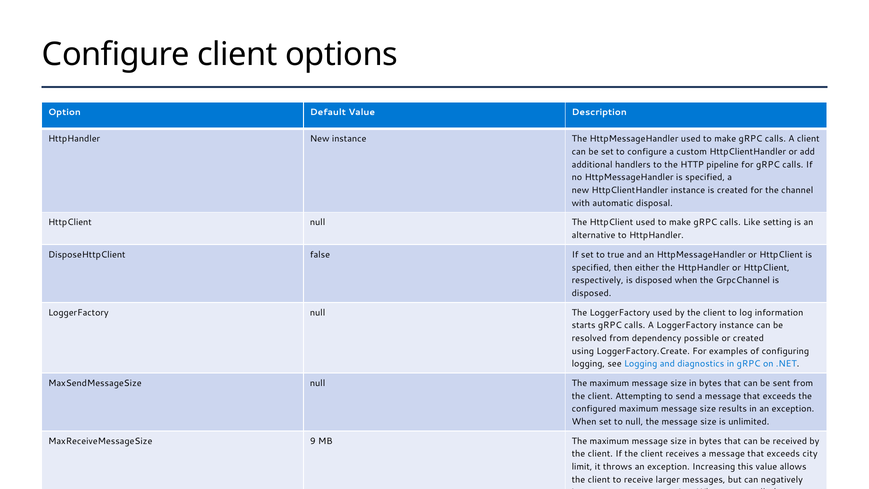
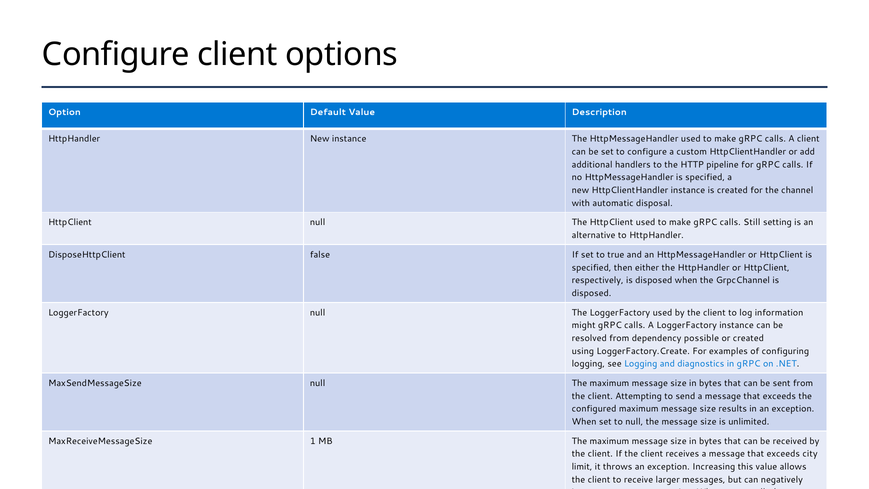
Like: Like -> Still (752, 222)
starts: starts -> might (584, 325)
9: 9 -> 1 (313, 441)
